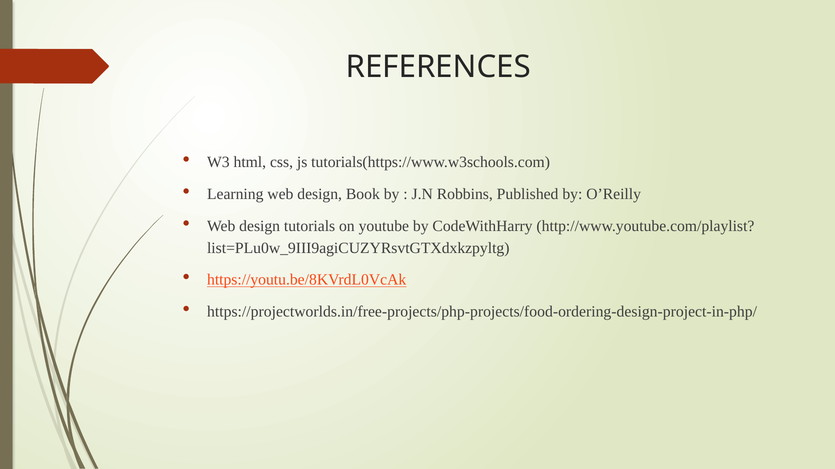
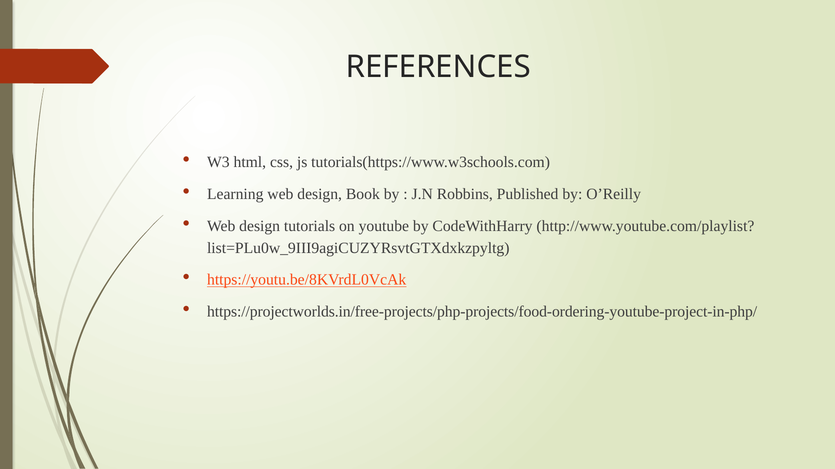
https://projectworlds.in/free-projects/php-projects/food-ordering-design-project-in-php/: https://projectworlds.in/free-projects/php-projects/food-ordering-design-project-in-php/ -> https://projectworlds.in/free-projects/php-projects/food-ordering-youtube-project-in-php/ (482, 312)
